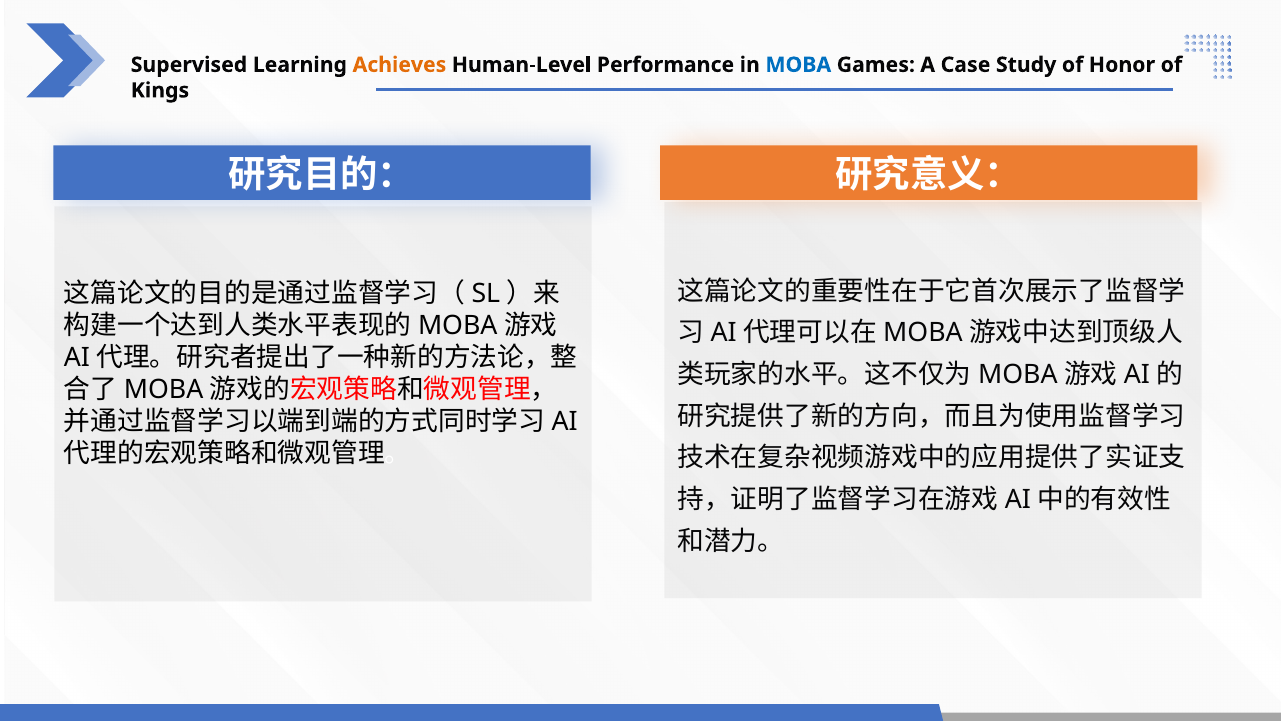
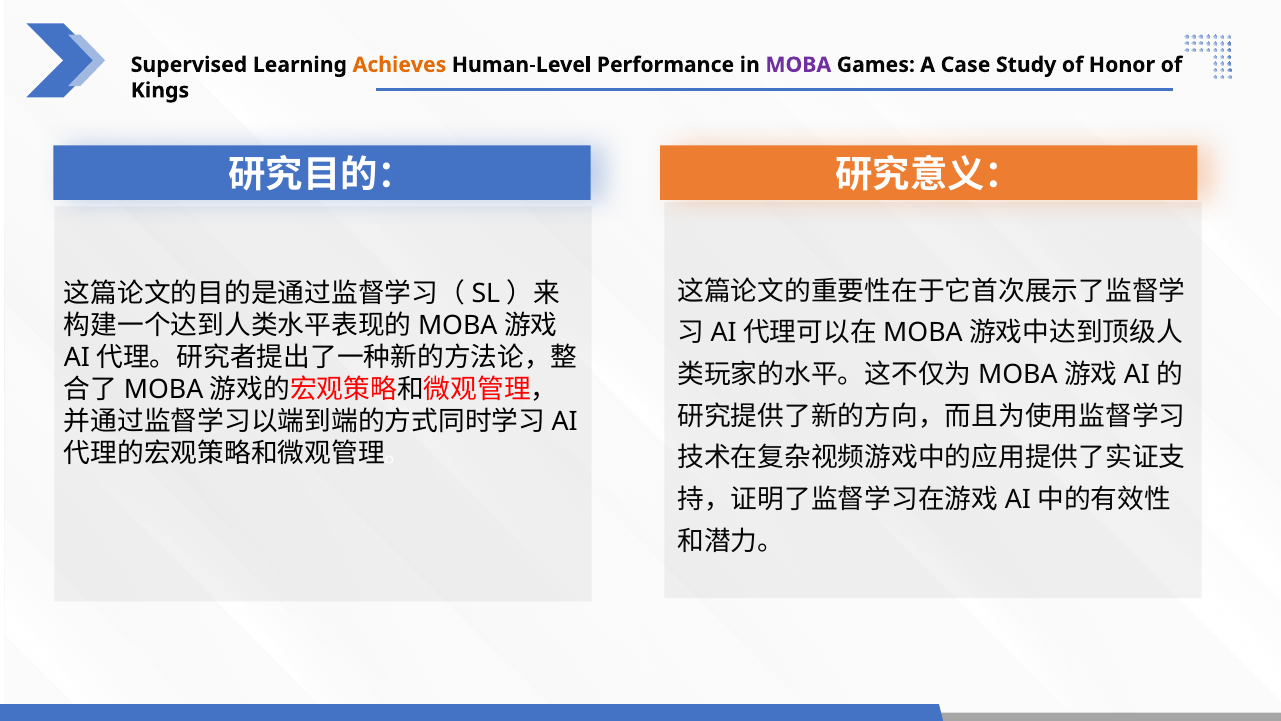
MOBA colour: blue -> purple (798, 65)
